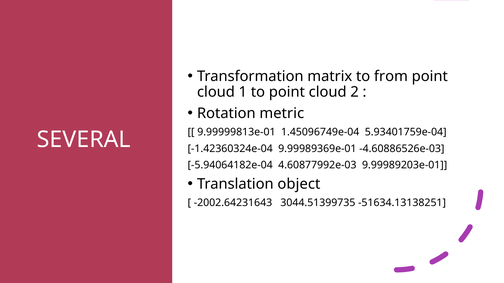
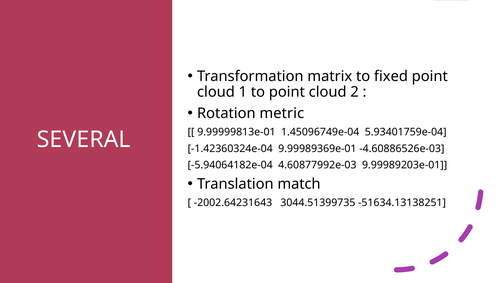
from: from -> fixed (391, 76)
object: object -> match (299, 184)
